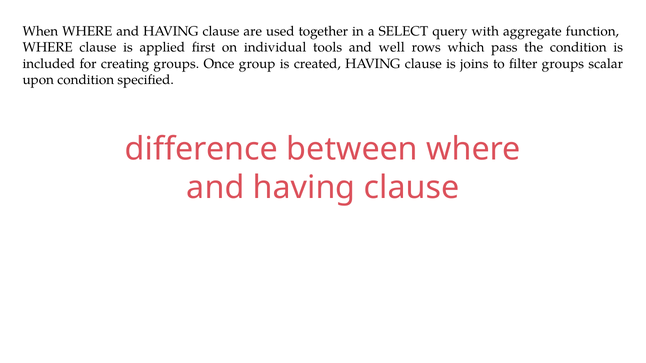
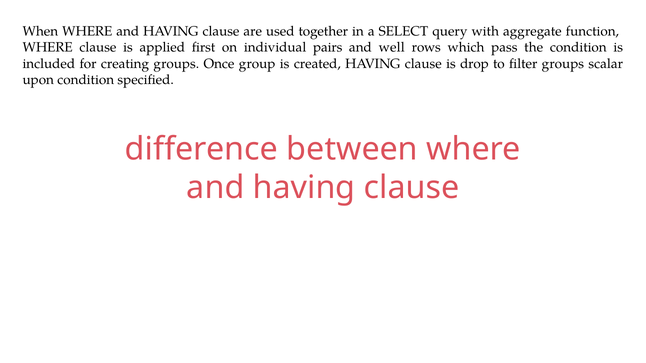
tools: tools -> pairs (328, 48)
joins: joins -> drop (474, 64)
